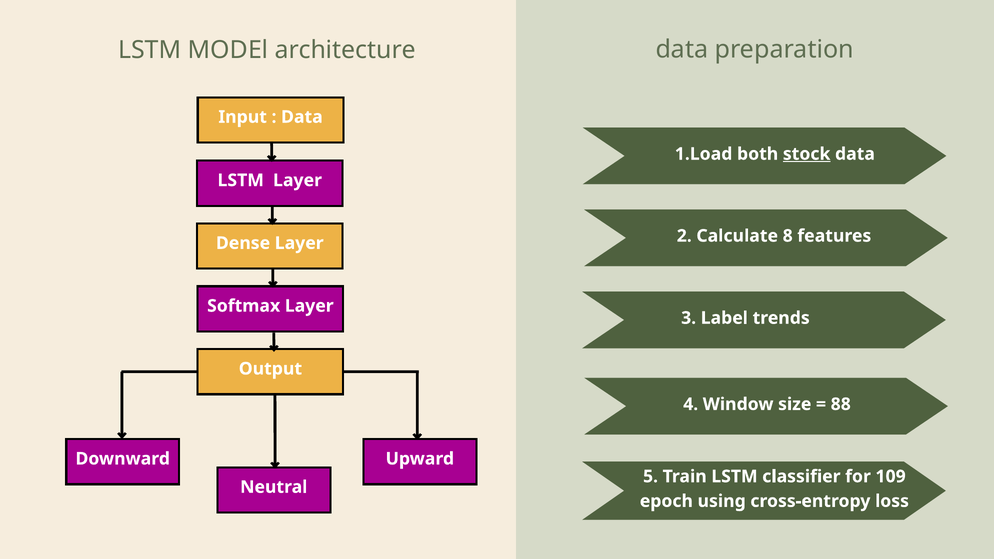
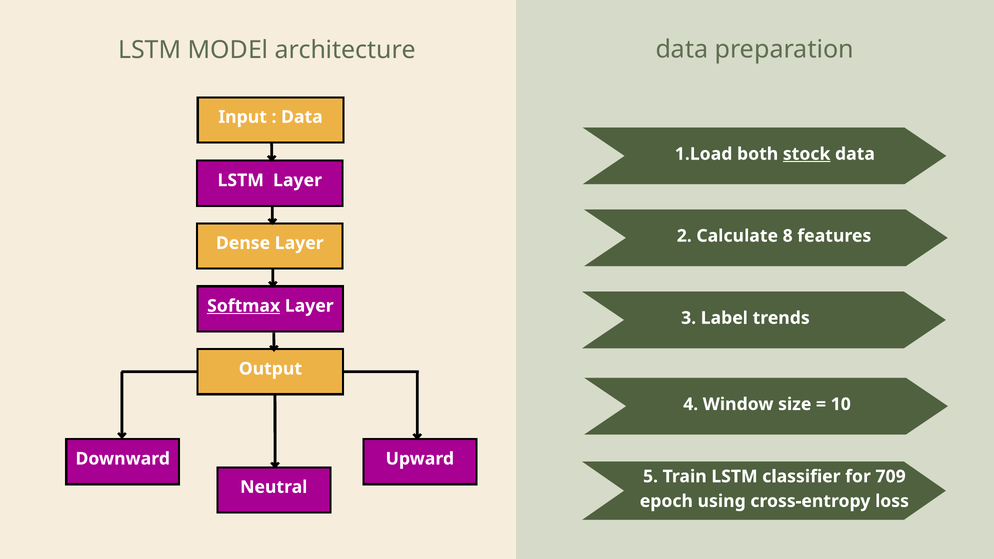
Softmax underline: none -> present (244, 306)
88: 88 -> 10 (841, 404)
109: 109 -> 709 (891, 477)
